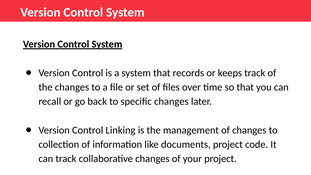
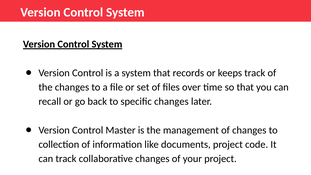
Linking: Linking -> Master (121, 130)
